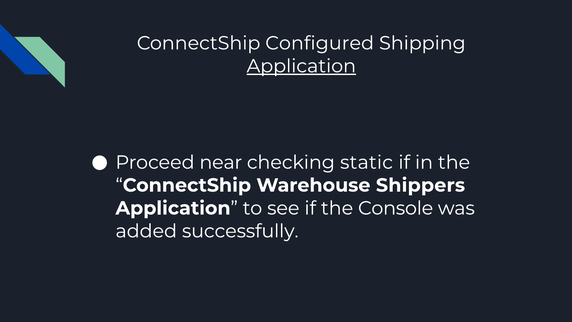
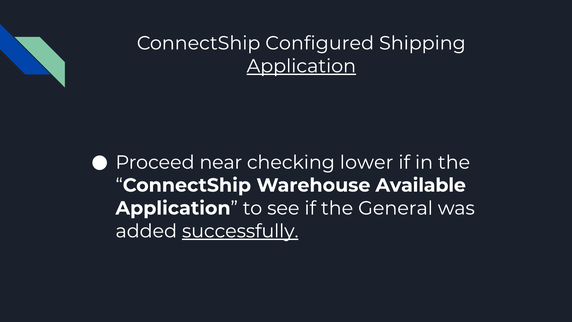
static: static -> lower (367, 162)
Shippers: Shippers -> Available (421, 185)
Console: Console -> General (396, 208)
successfully underline: none -> present (240, 231)
